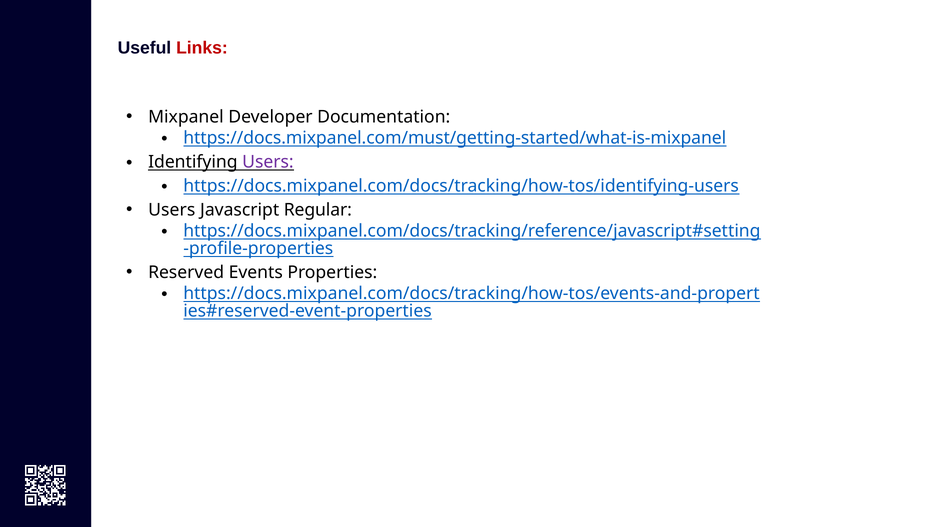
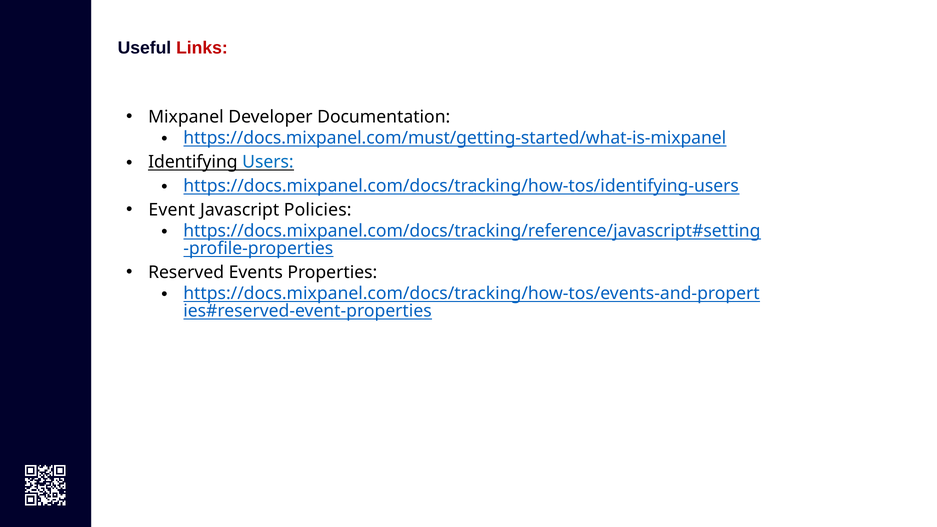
Users colour: purple -> blue (268, 162)
Users: Users -> Event (172, 210)
Regular: Regular -> Policies (318, 210)
